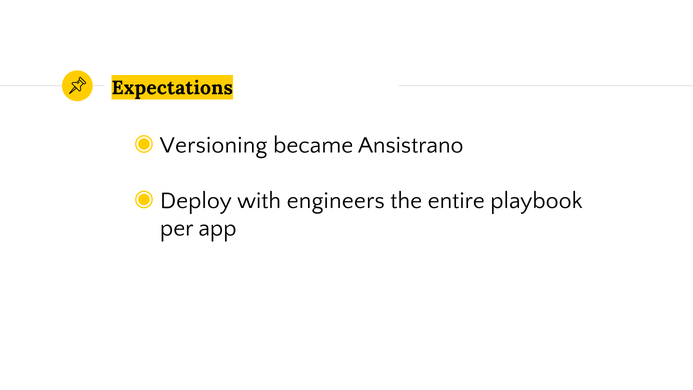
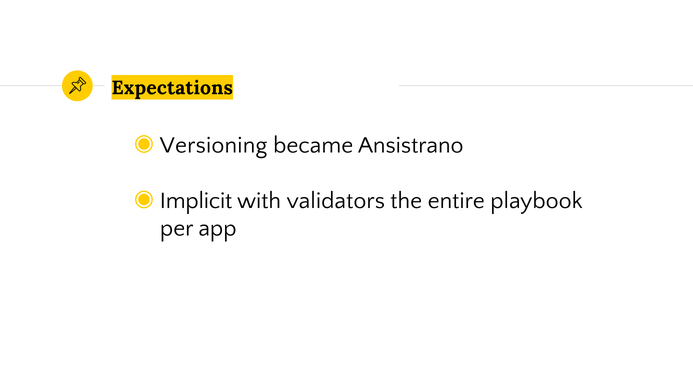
Deploy: Deploy -> Implicit (196, 200)
engineers: engineers -> validators (336, 200)
